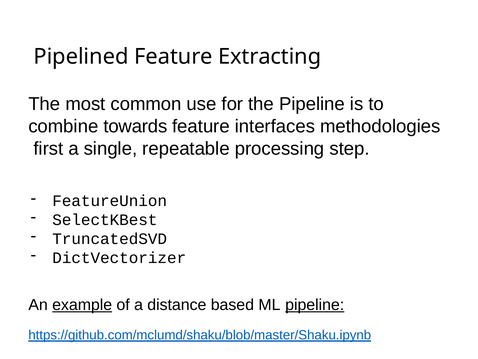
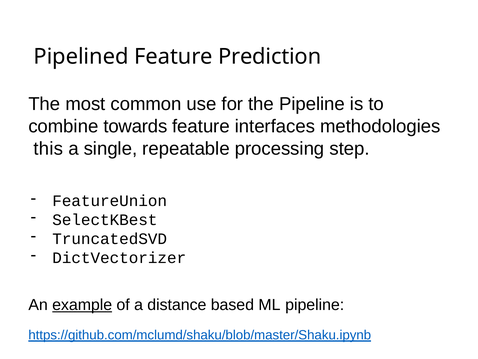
Extracting: Extracting -> Prediction (270, 57)
first: first -> this (48, 148)
pipeline underline: present -> none (315, 305)
